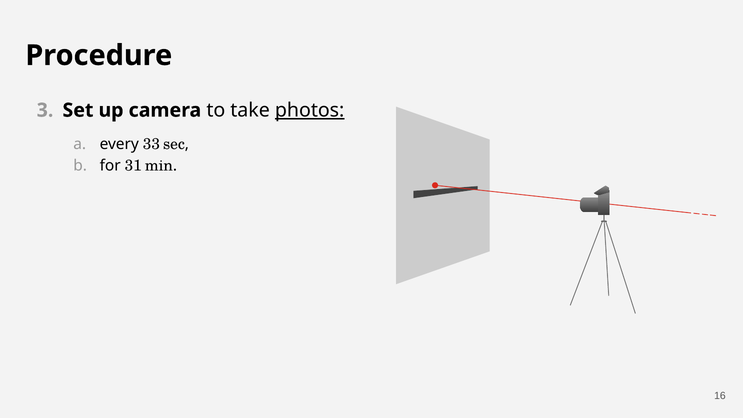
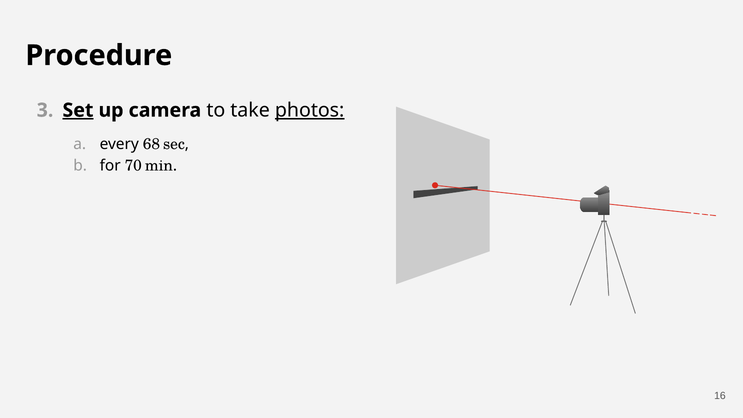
Set underline: none -> present (78, 110)
33: 33 -> 68 (151, 144)
31: 31 -> 70 (133, 165)
